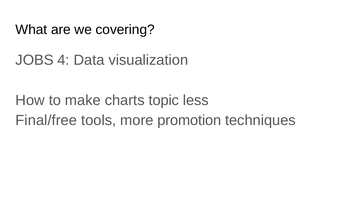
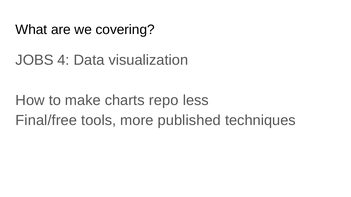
topic: topic -> repo (164, 101)
promotion: promotion -> published (189, 121)
